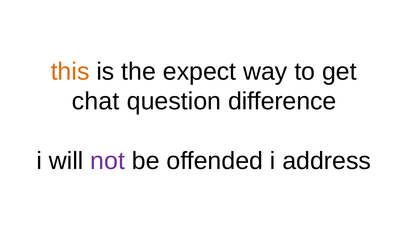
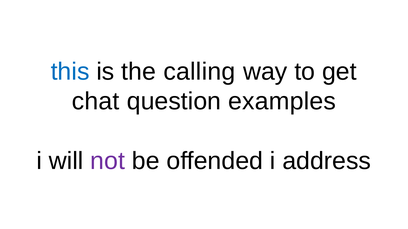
this colour: orange -> blue (70, 72)
expect: expect -> calling (199, 72)
difference: difference -> examples (282, 102)
